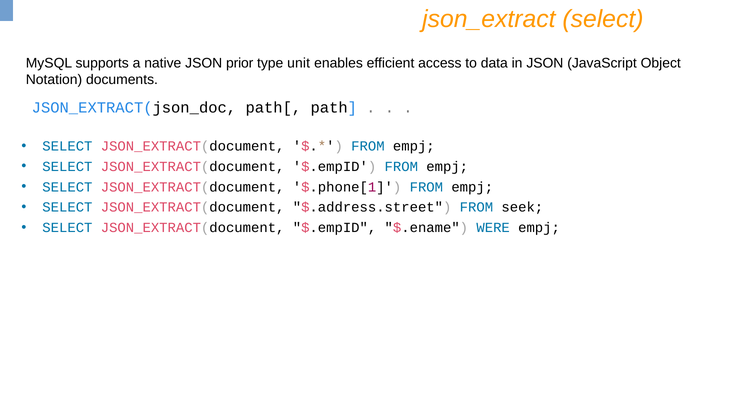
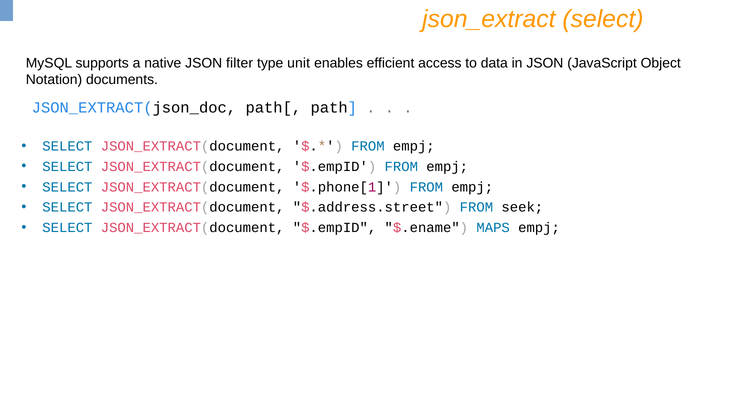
prior: prior -> filter (240, 63)
WERE: WERE -> MAPS (493, 228)
